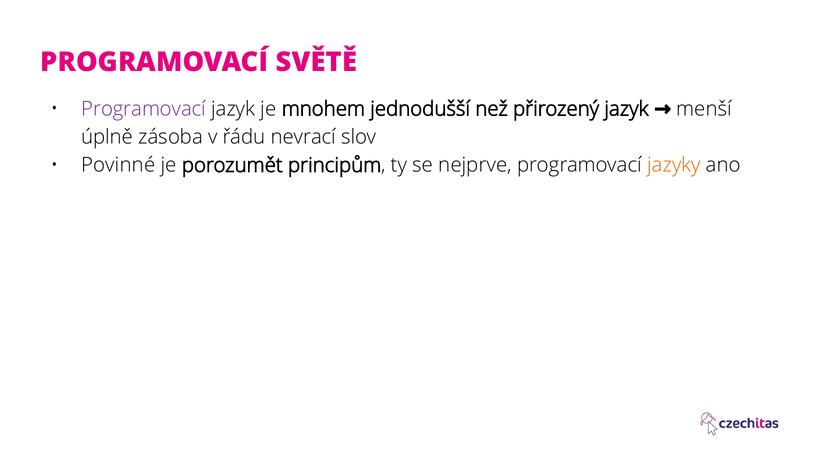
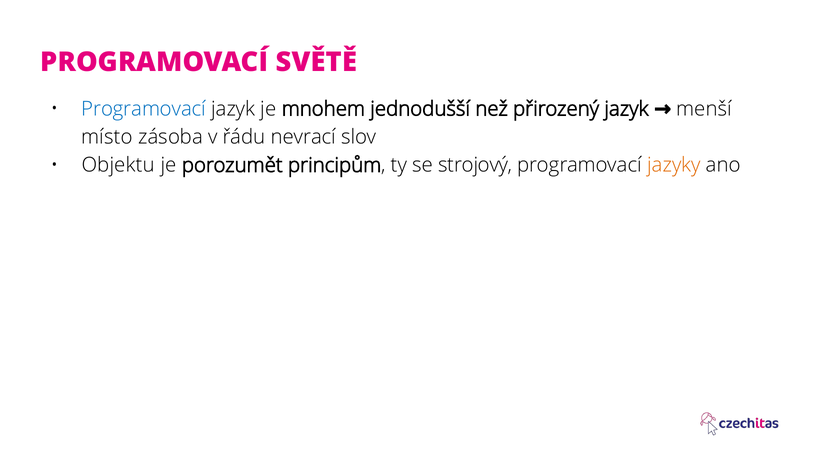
Programovací colour: purple -> blue (144, 109)
úplně: úplně -> místo (107, 137)
Povinné: Povinné -> Objektu (118, 165)
nejprve: nejprve -> strojový (475, 165)
